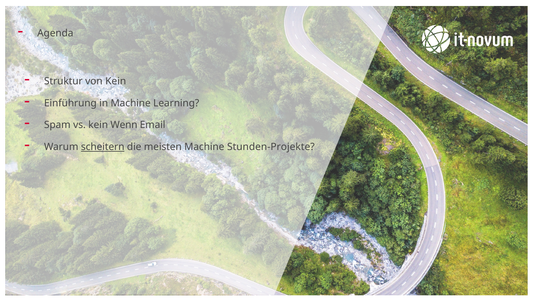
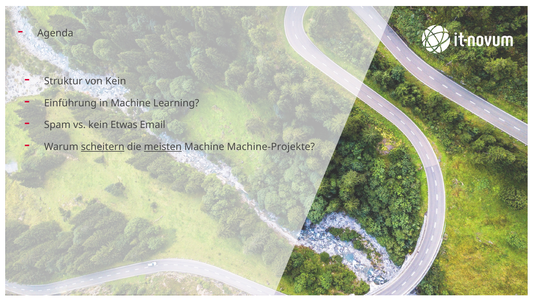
Wenn: Wenn -> Etwas (124, 125)
meisten underline: none -> present (163, 147)
Stunden-Projekte: Stunden-Projekte -> Machine-Projekte (271, 147)
